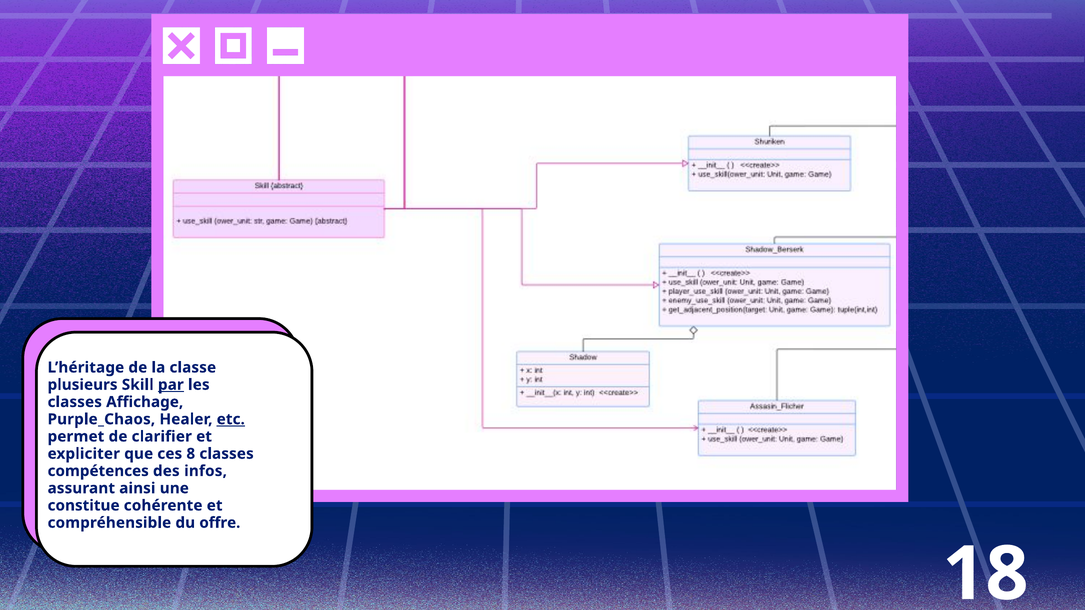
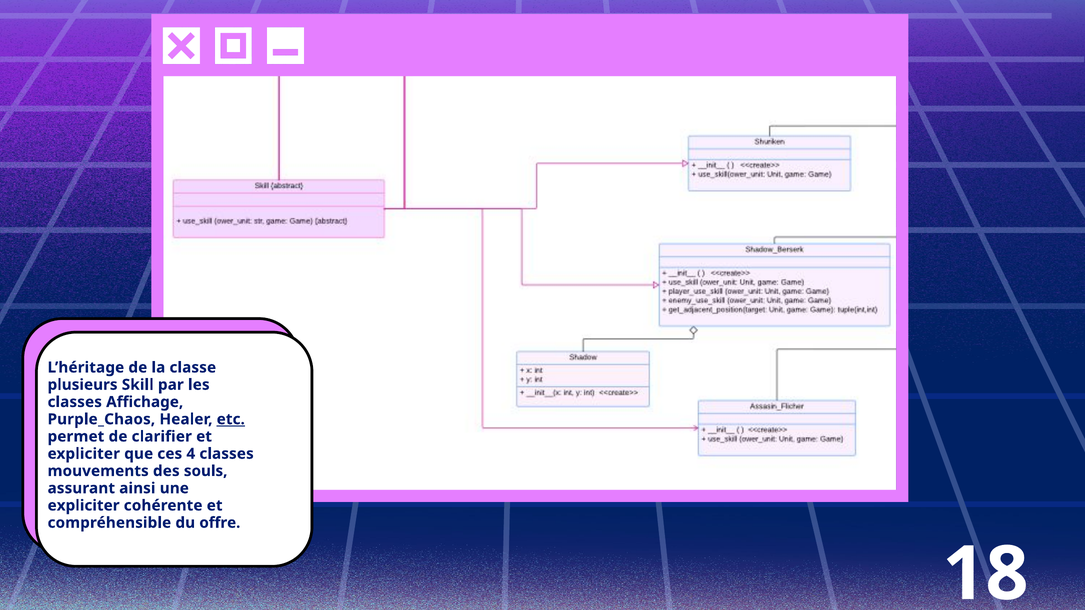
par underline: present -> none (171, 385)
8: 8 -> 4 (191, 454)
compétences: compétences -> mouvements (98, 471)
infos: infos -> souls (206, 471)
constitue: constitue -> expliciter (84, 506)
